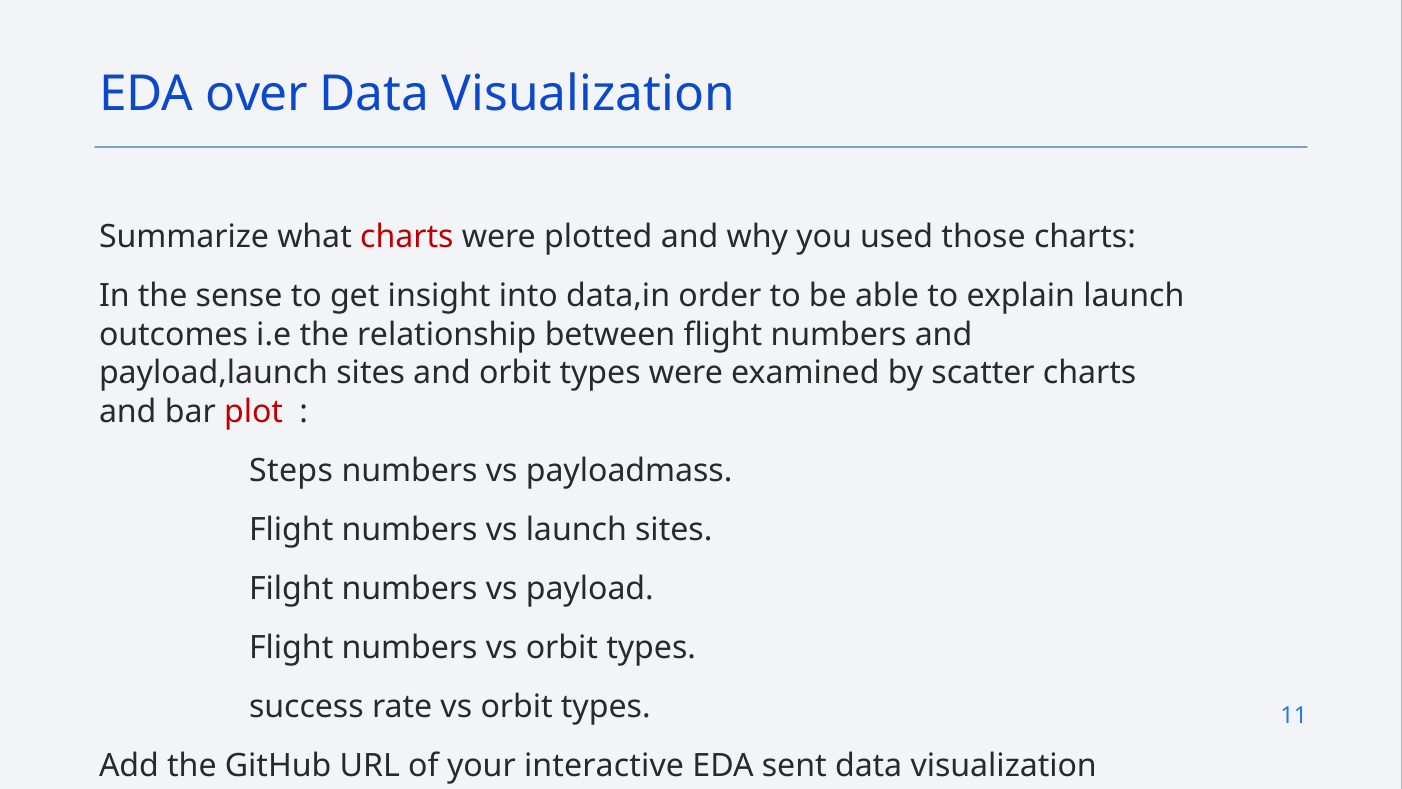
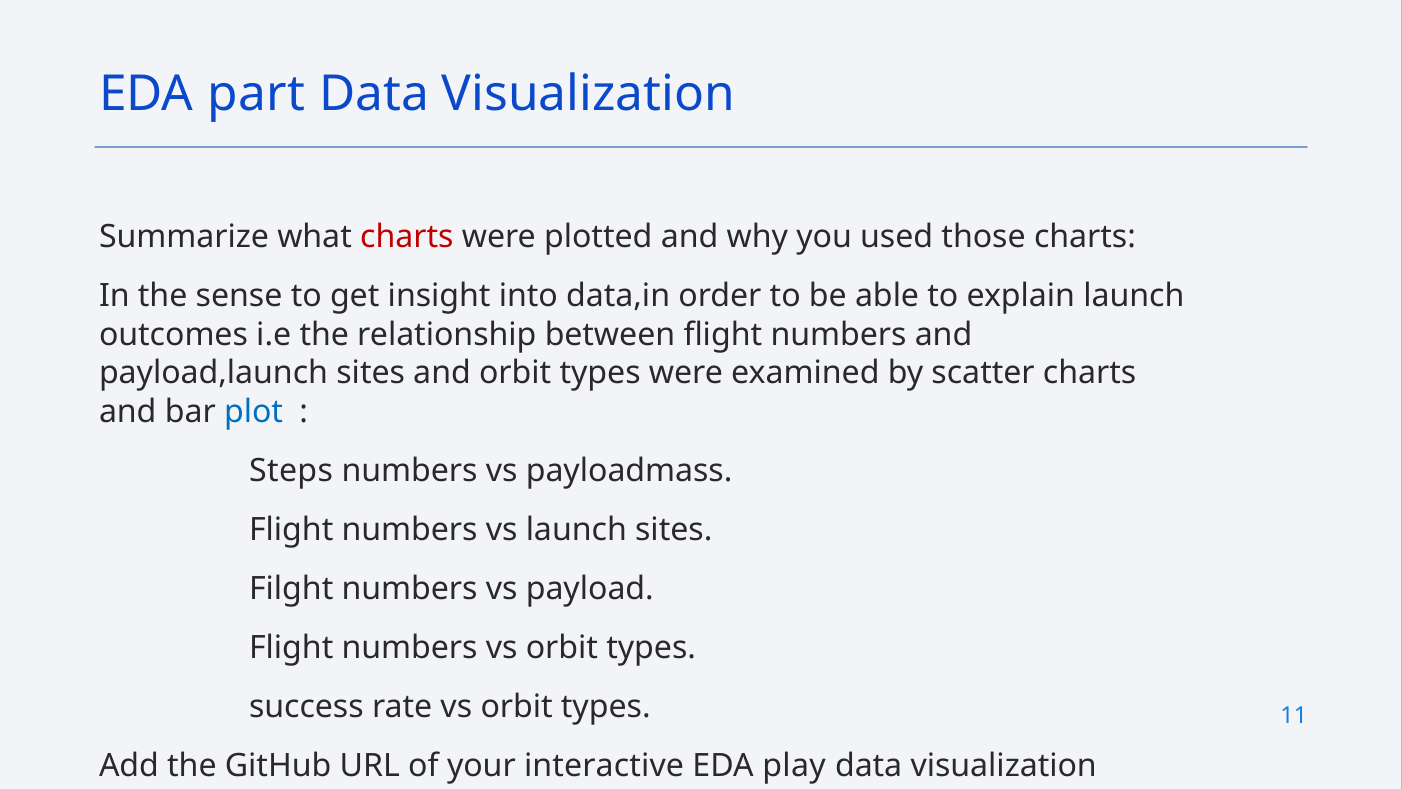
over: over -> part (256, 94)
plot colour: red -> blue (254, 411)
sent: sent -> play (794, 765)
